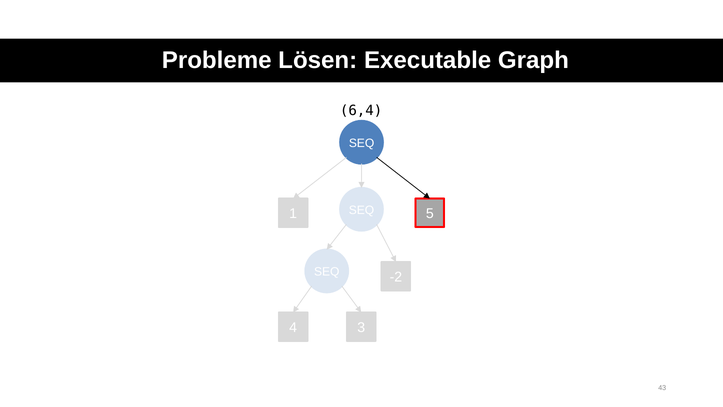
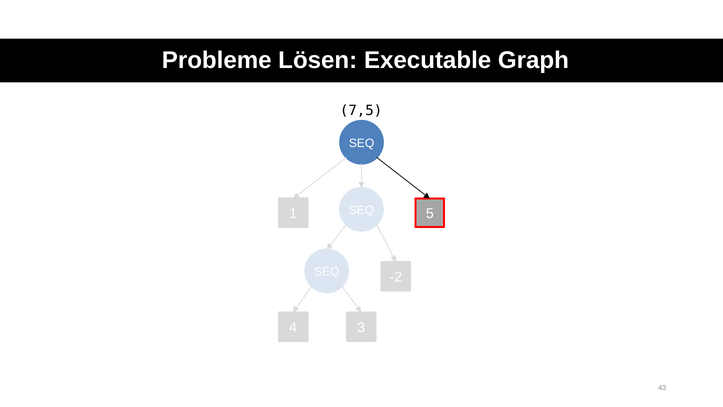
6,4: 6,4 -> 7,5 (361, 111)
